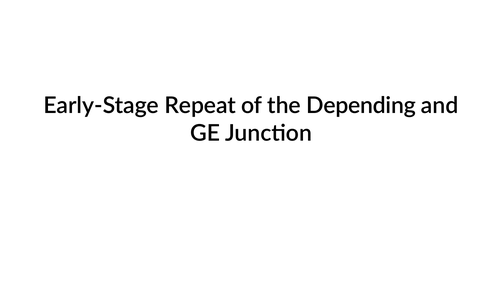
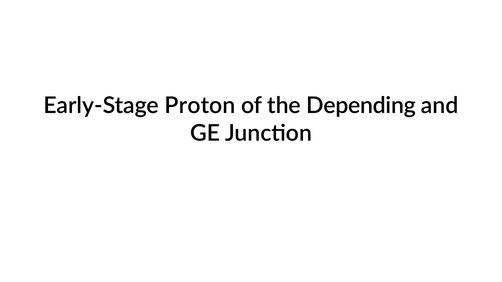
Repeat: Repeat -> Proton (200, 106)
